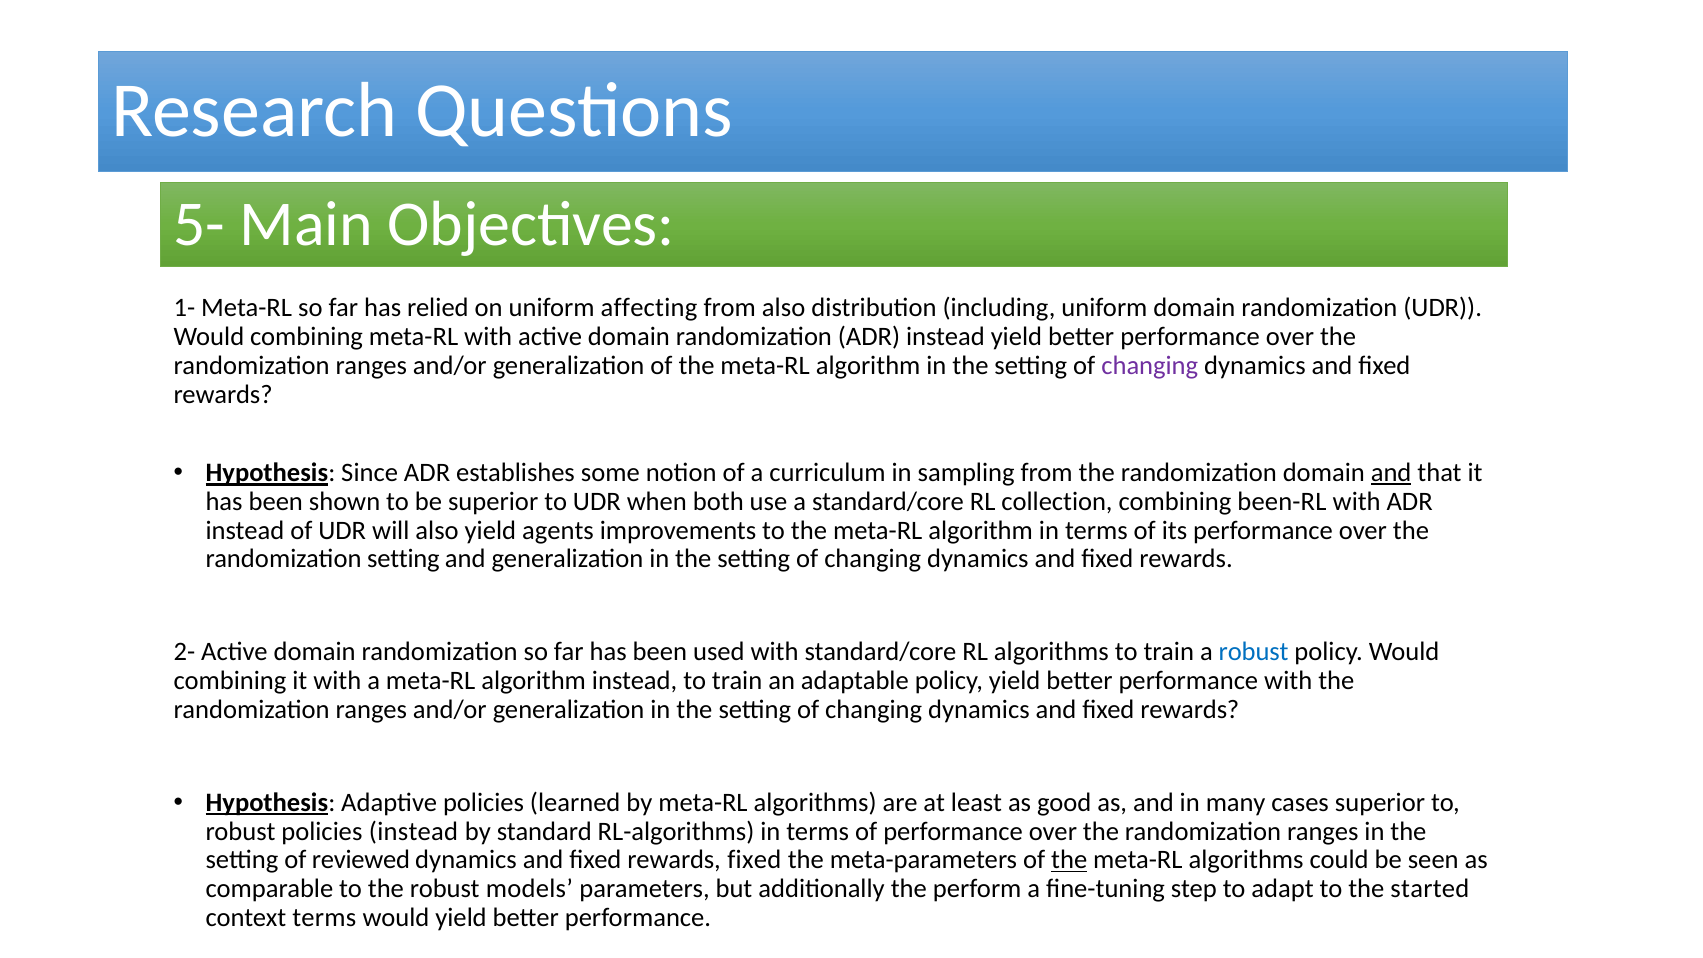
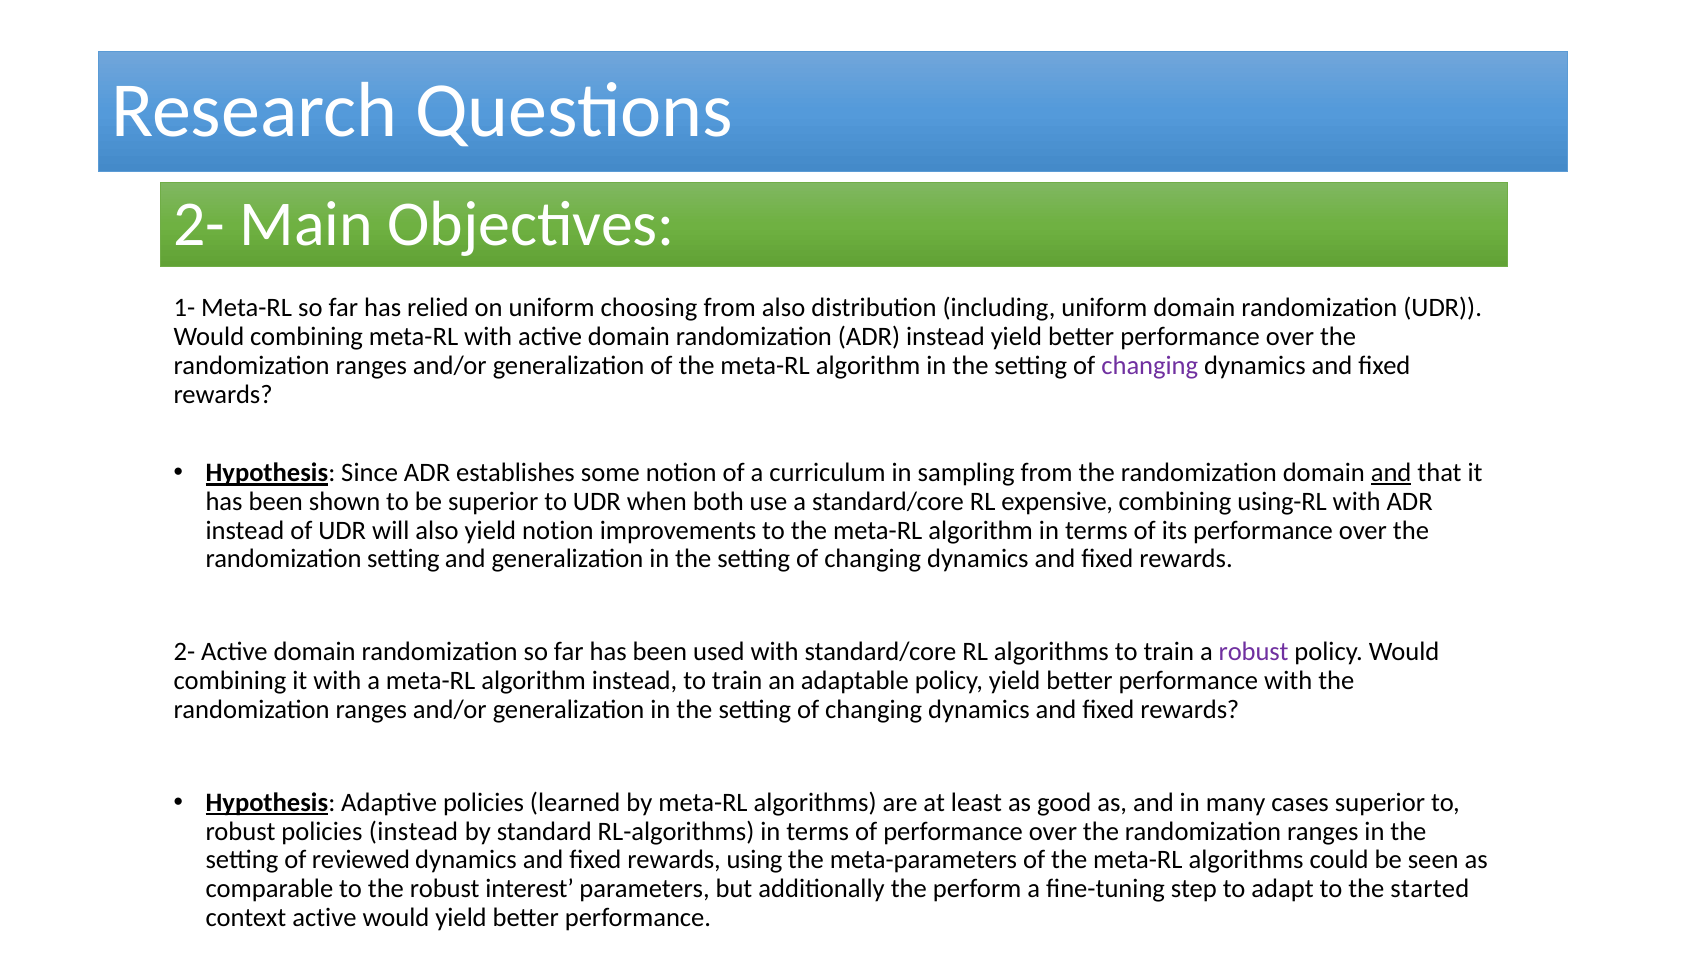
5-: 5- -> 2- (200, 224)
affecting: affecting -> choosing (649, 308)
collection: collection -> expensive (1057, 501)
been-RL: been-RL -> using-RL (1282, 501)
yield agents: agents -> notion (558, 530)
robust colour: blue -> purple (1254, 652)
rewards fixed: fixed -> using (755, 860)
the underline: present -> none (1069, 860)
models: models -> interest (530, 889)
context terms: terms -> active (324, 918)
